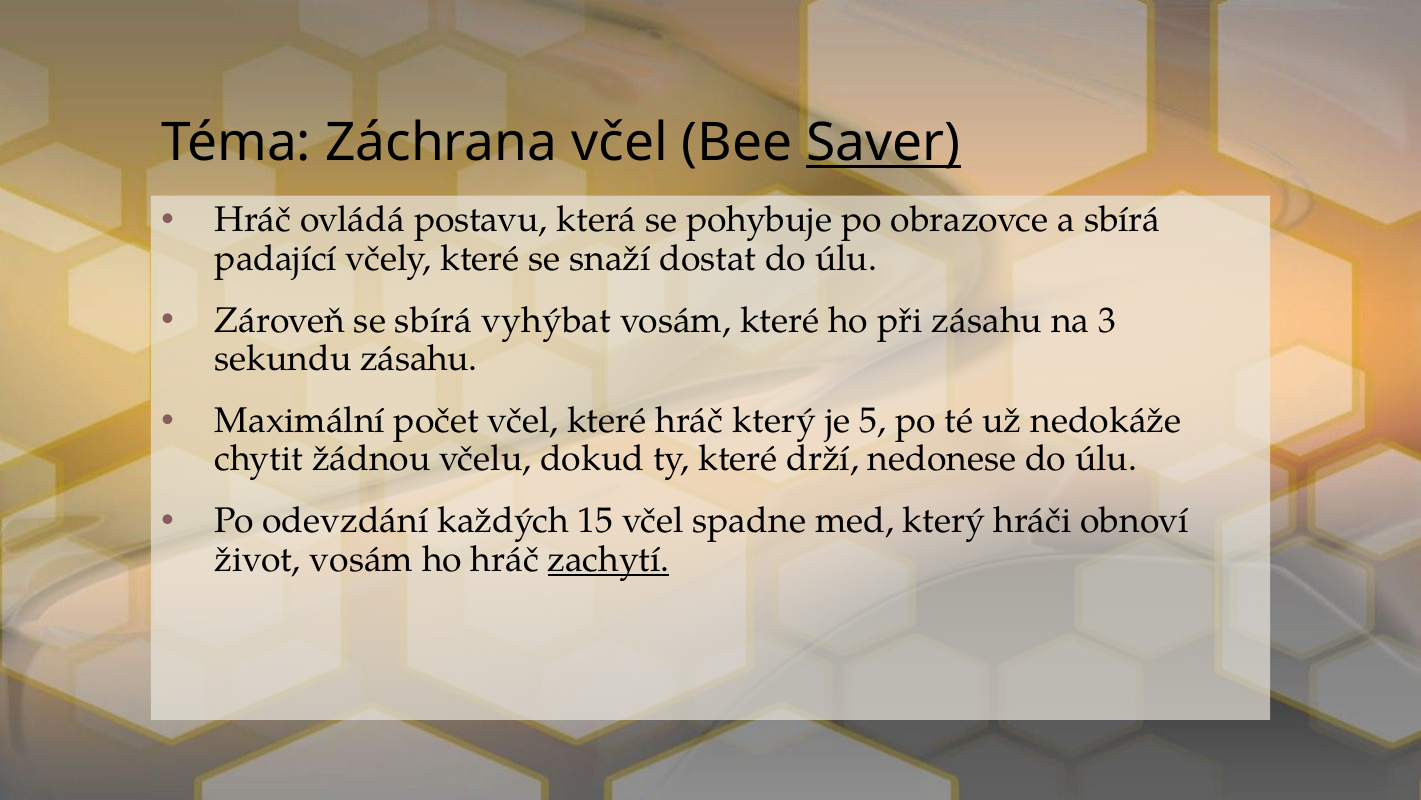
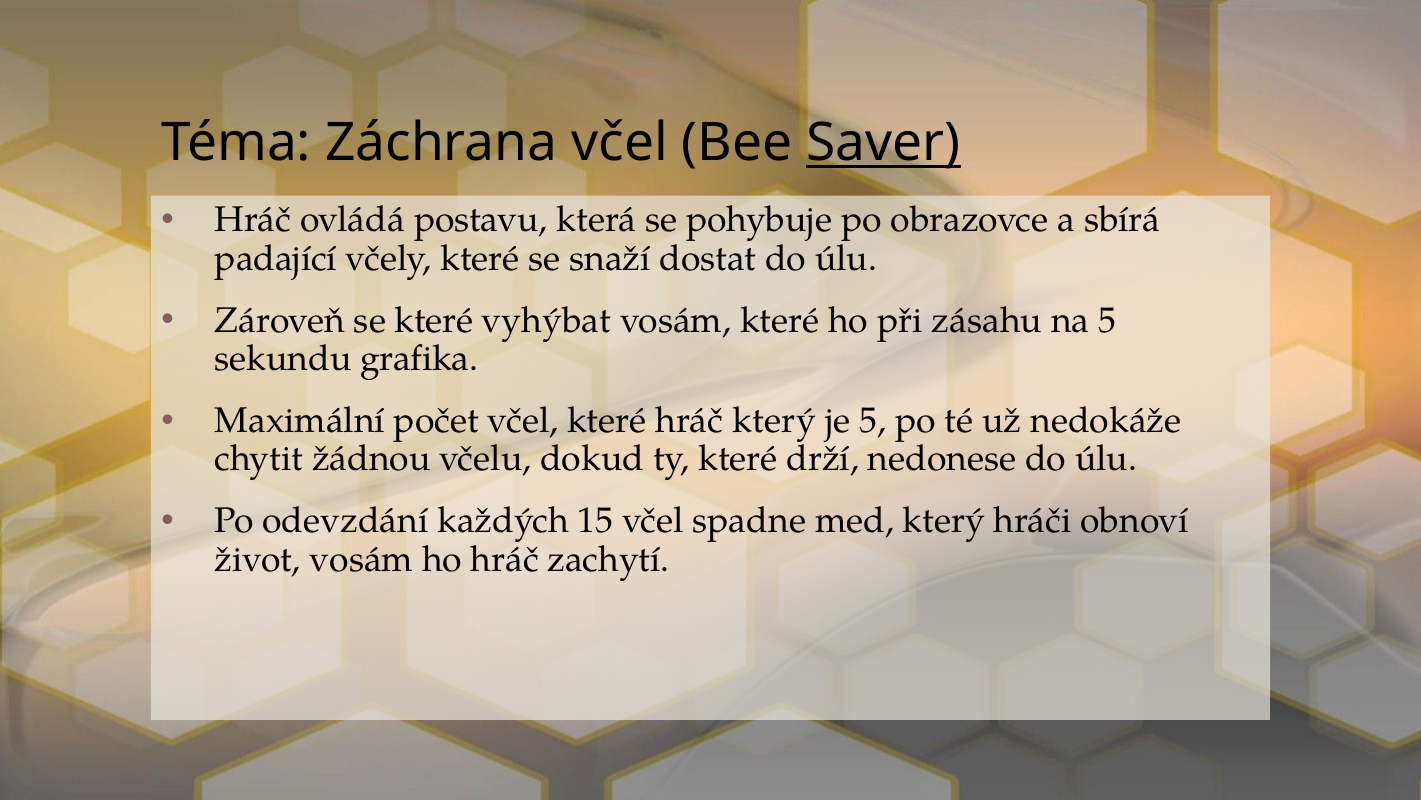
se sbírá: sbírá -> které (434, 320)
na 3: 3 -> 5 (1107, 320)
sekundu zásahu: zásahu -> grafika (419, 359)
zachytí underline: present -> none (608, 559)
